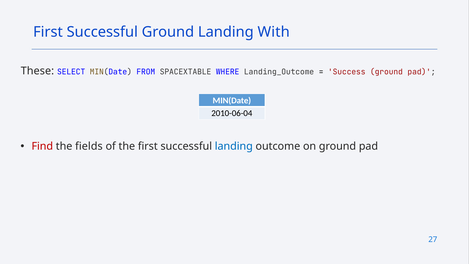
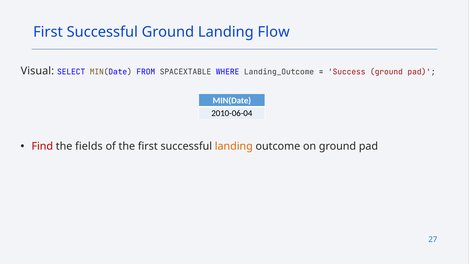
With: With -> Flow (274, 32)
These: These -> Visual (37, 71)
landing colour: blue -> orange (234, 146)
